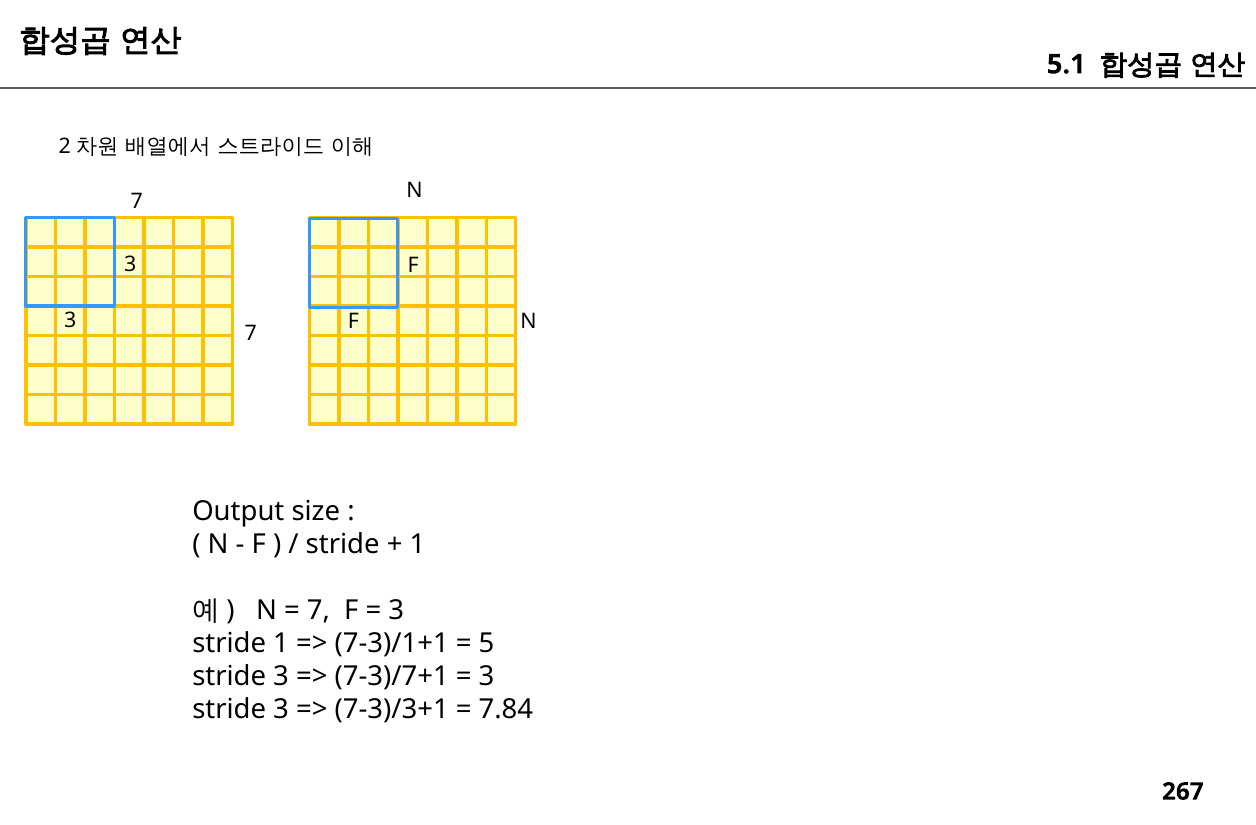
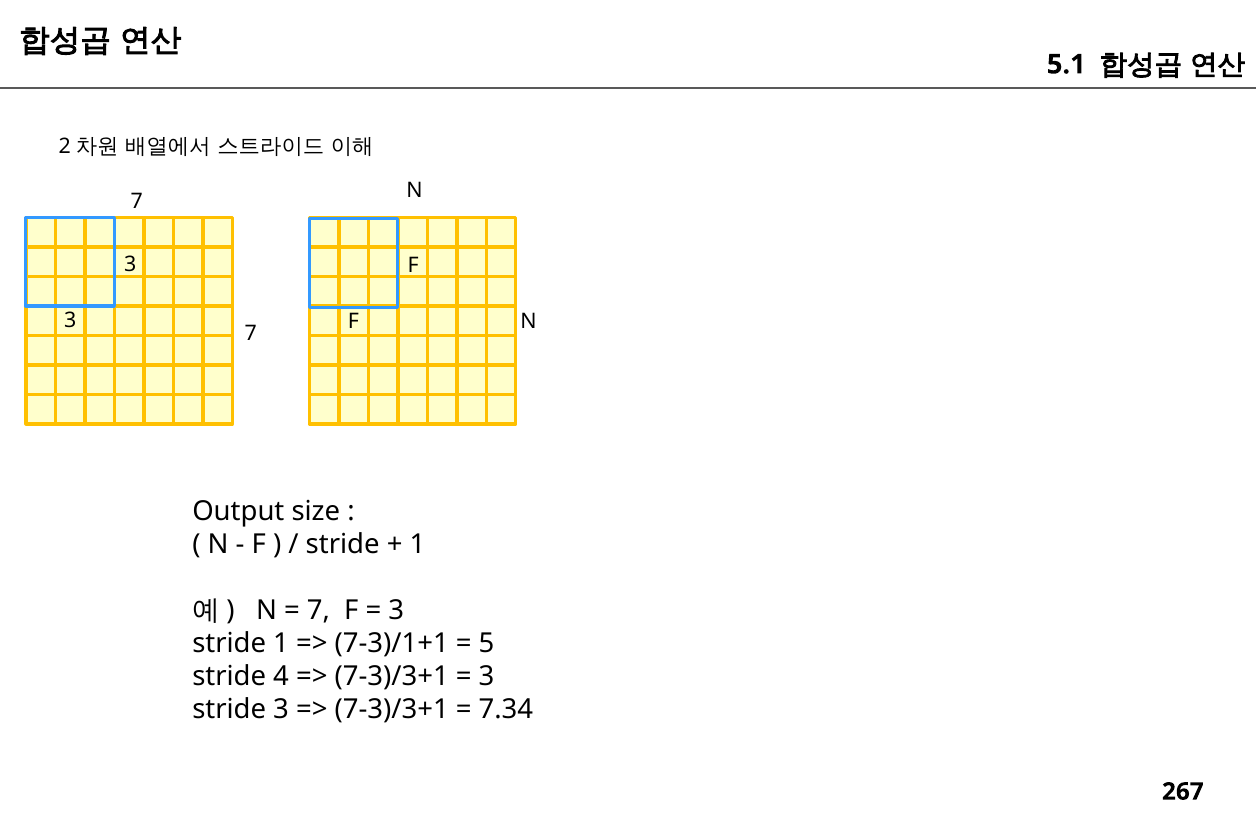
3: 3 -> 4 (281, 676)
7-3)/7+1: 7-3)/7+1 -> 7-3)/3+1 (392, 676)
7.84: 7.84 -> 7.34 (506, 709)
